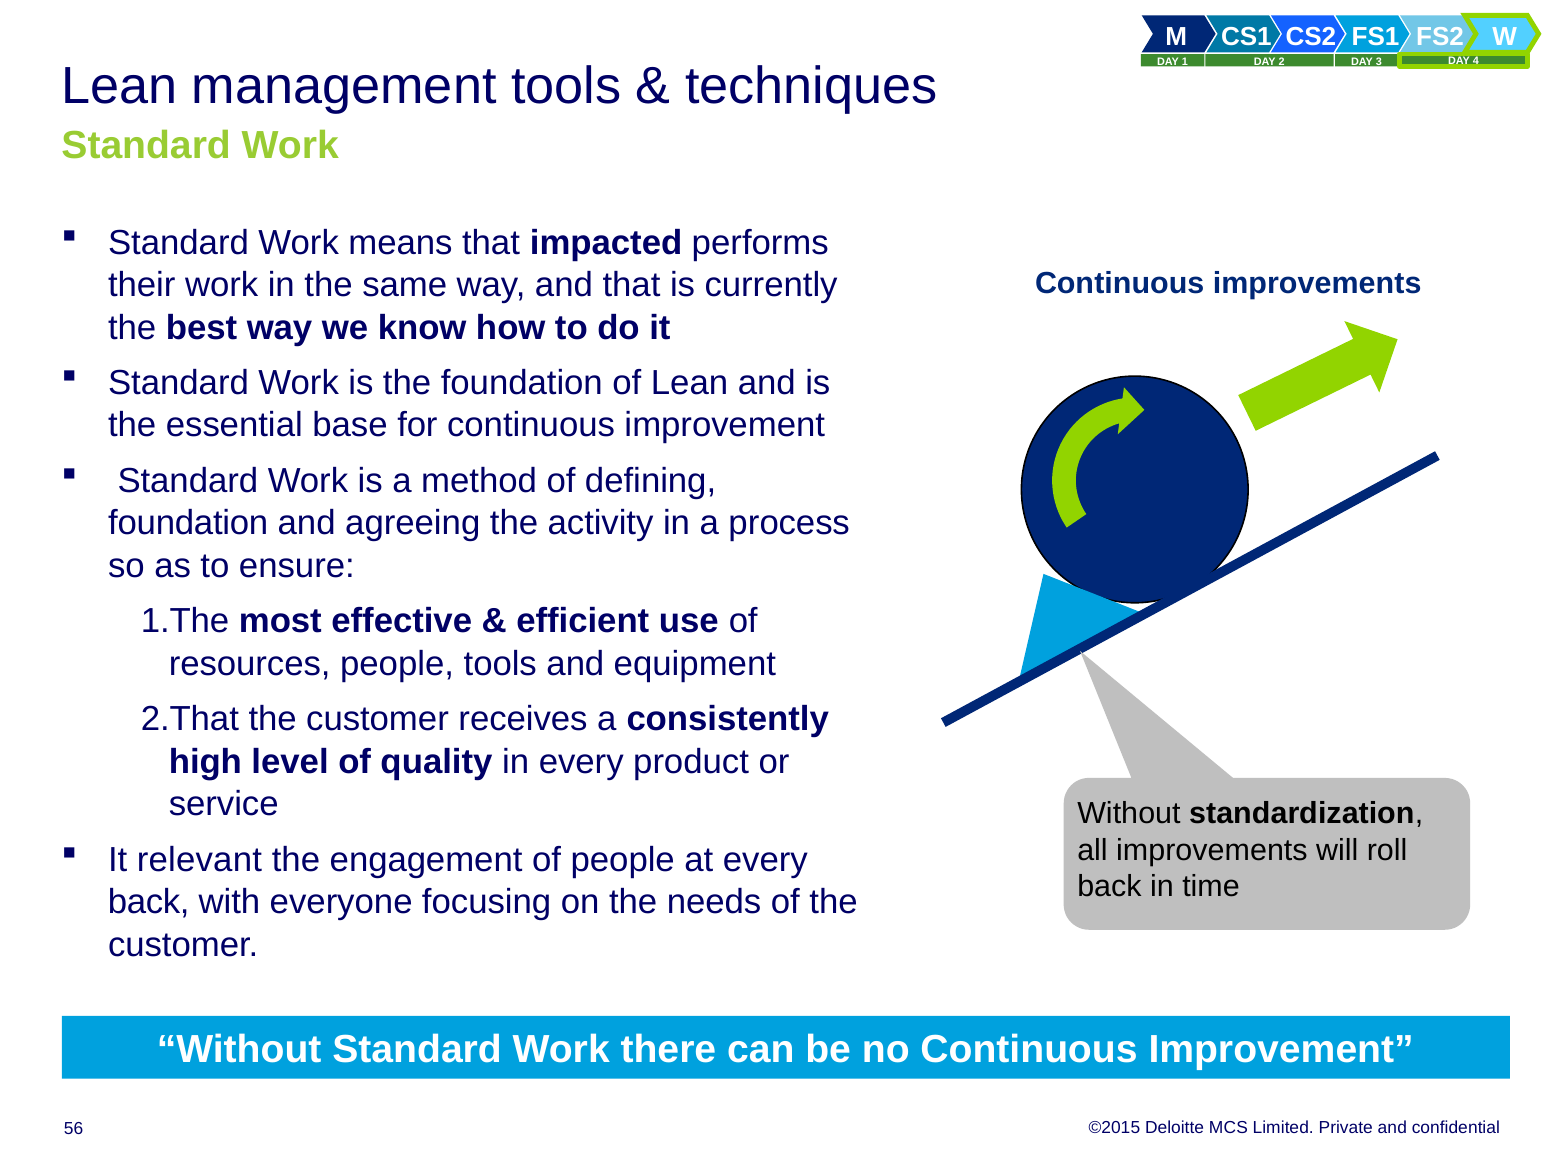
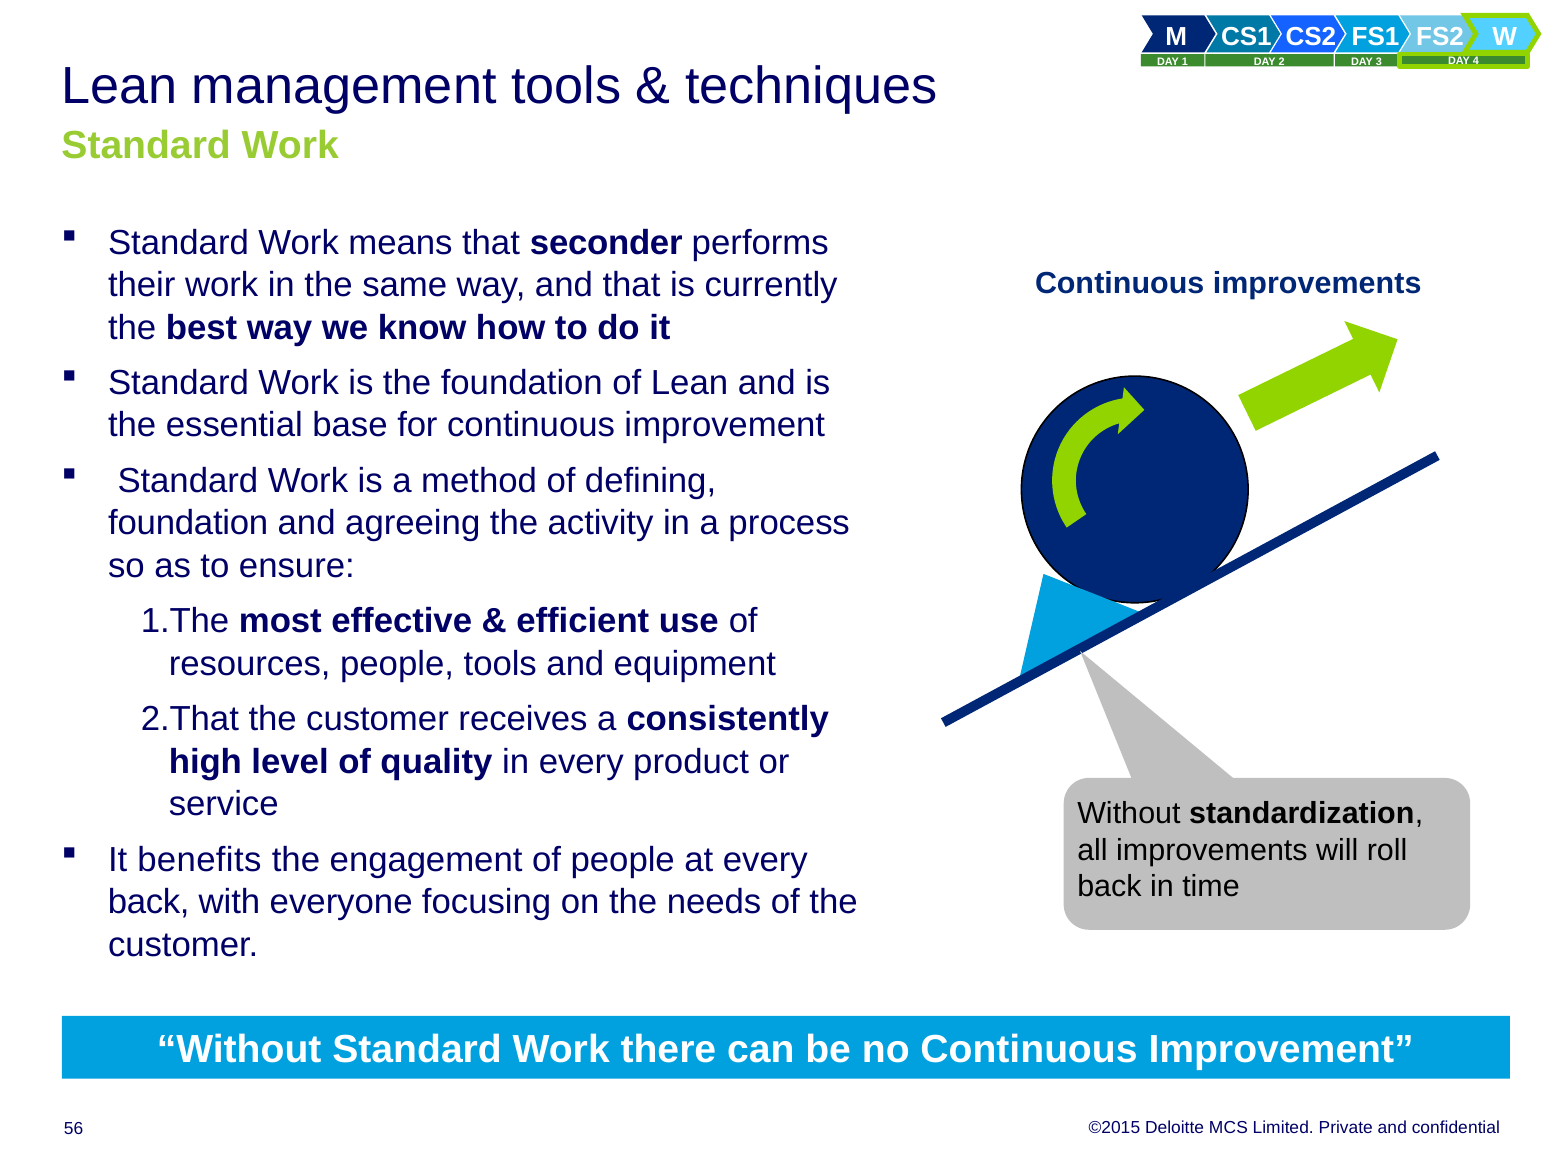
impacted: impacted -> seconder (606, 243)
relevant: relevant -> benefits (199, 860)
